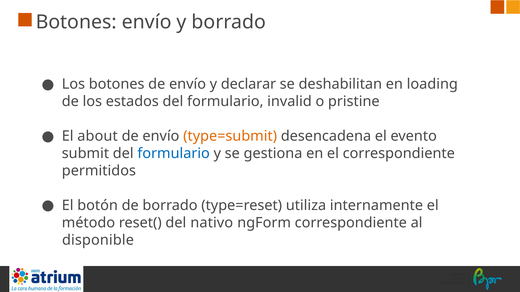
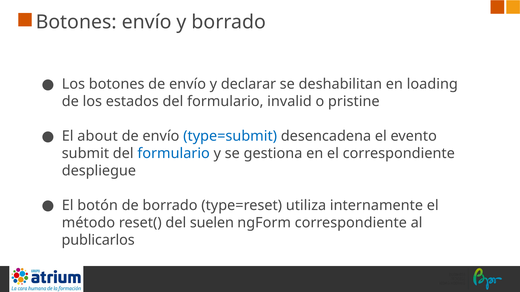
type=submit colour: orange -> blue (230, 136)
permitidos: permitidos -> despliegue (99, 171)
nativo: nativo -> suelen (212, 223)
disponible: disponible -> publicarlos (98, 240)
